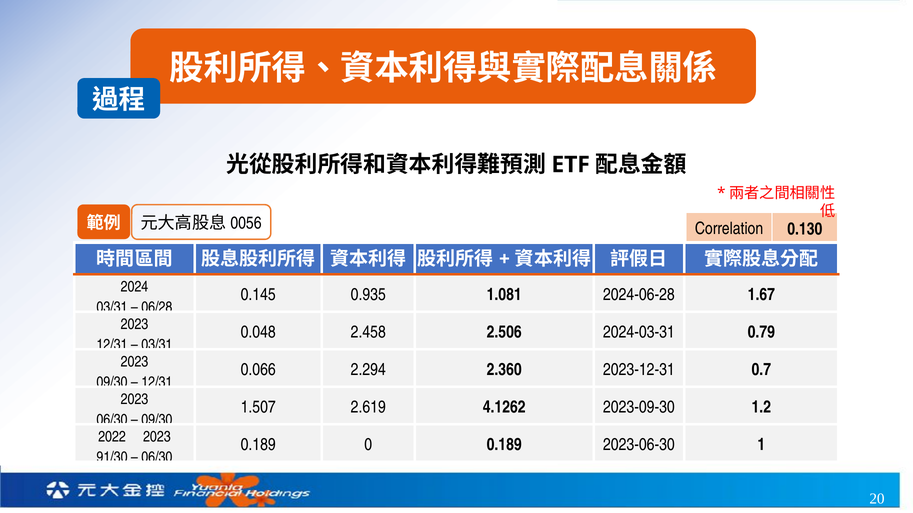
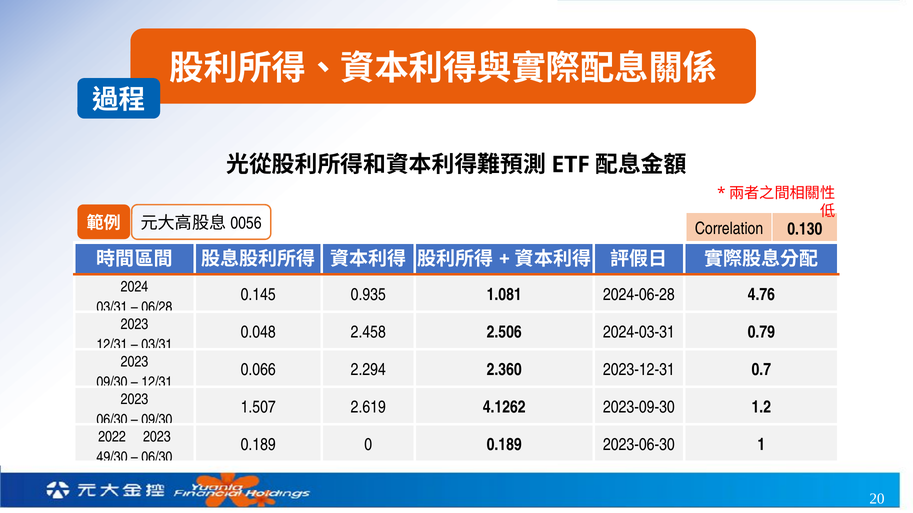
1.67: 1.67 -> 4.76 (761, 295)
91/30: 91/30 -> 49/30 (112, 458)
